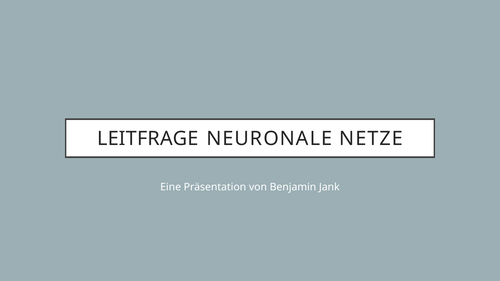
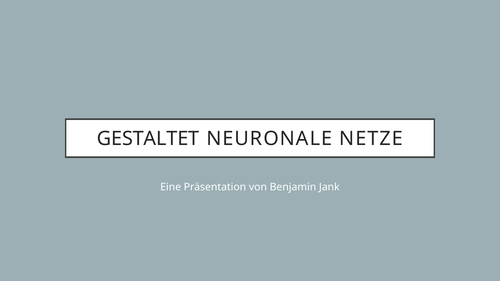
LEITFRAGE: LEITFRAGE -> GESTALTET (148, 139)
